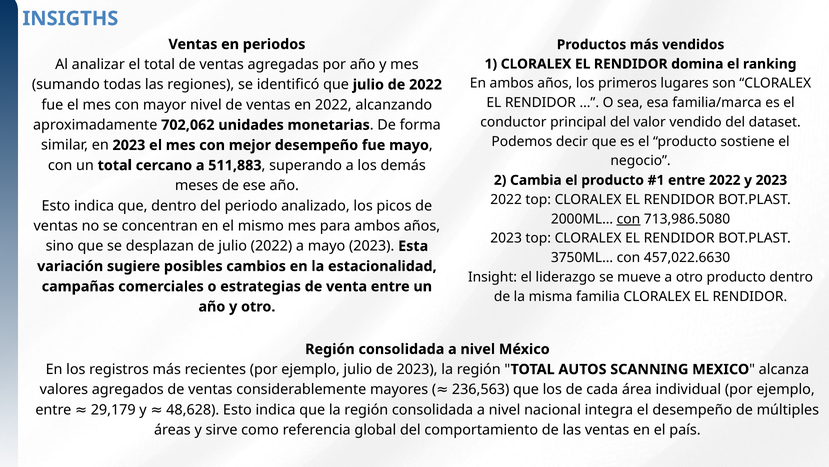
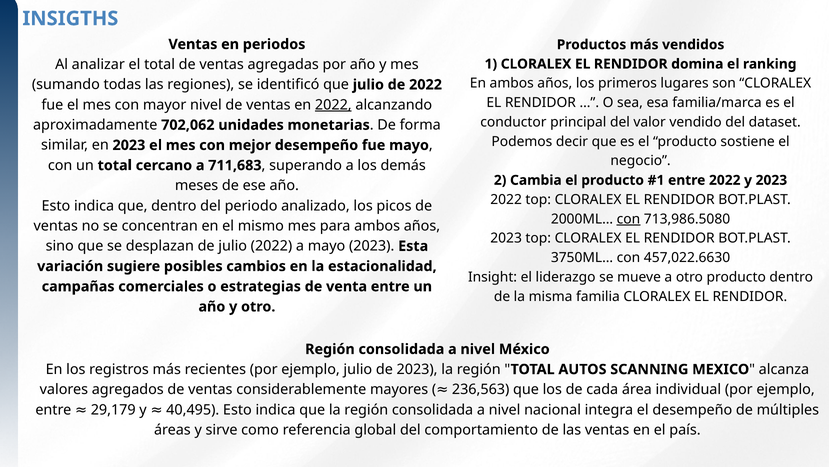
2022 underline: none -> present (333, 105)
511,883: 511,883 -> 711,683 (235, 165)
48,628: 48,628 -> 40,495 (193, 409)
